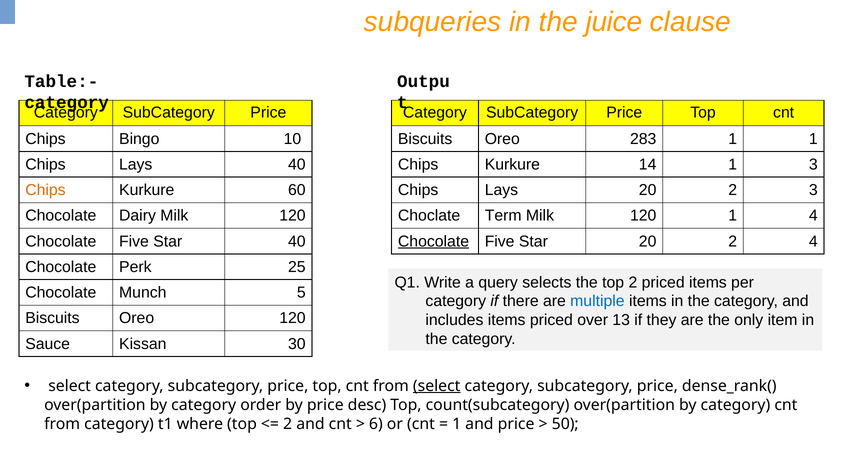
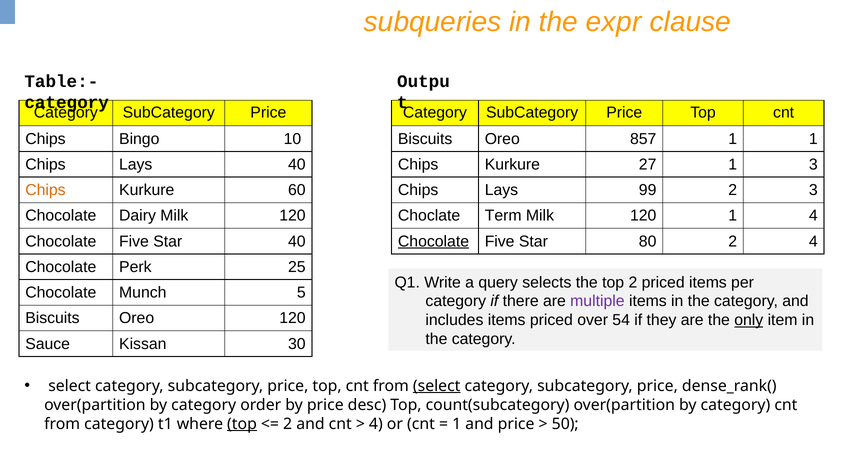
juice: juice -> expr (614, 22)
283: 283 -> 857 (643, 139)
14: 14 -> 27 (648, 165)
Lays 20: 20 -> 99 (648, 190)
Star 20: 20 -> 80 (648, 241)
multiple colour: blue -> purple (597, 301)
13: 13 -> 54 (621, 320)
only underline: none -> present (749, 320)
top underline: none -> present (242, 424)
6: 6 -> 4 (376, 424)
